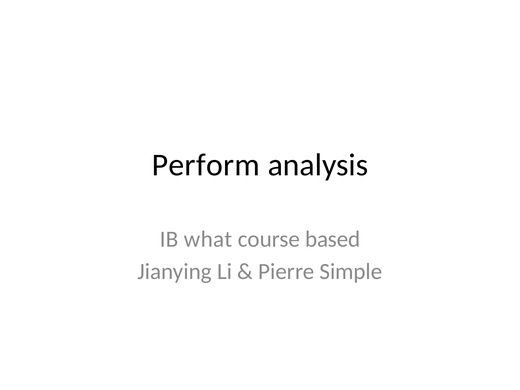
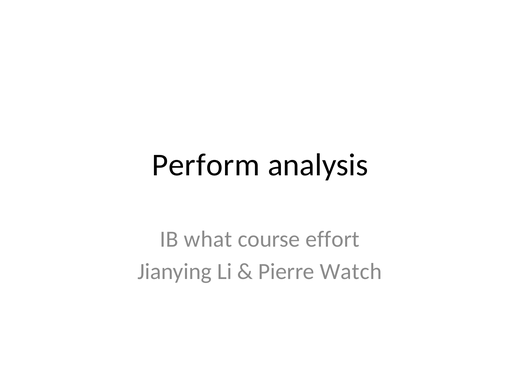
based: based -> effort (333, 239)
Simple: Simple -> Watch (351, 271)
